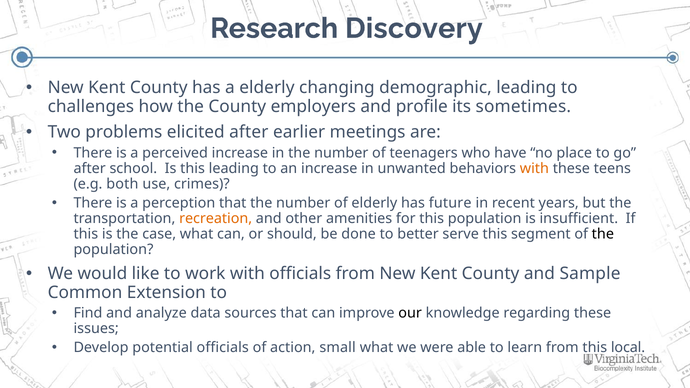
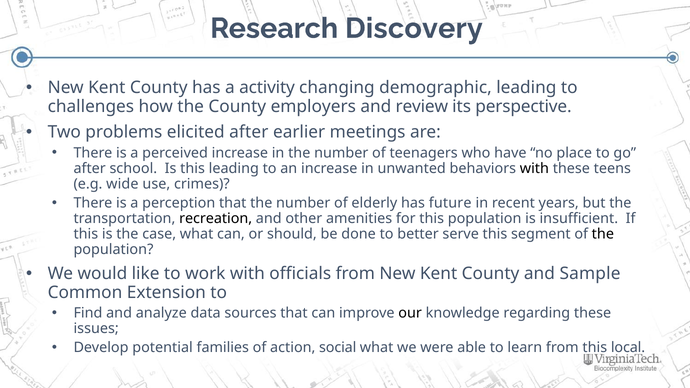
a elderly: elderly -> activity (267, 88)
profile: profile -> review (422, 106)
sometimes: sometimes -> perspective (523, 106)
with colour: orange -> black (534, 168)
both: both -> wide (122, 184)
recreation colour: orange -> black (216, 219)
potential officials: officials -> families (223, 348)
small: small -> social (338, 348)
